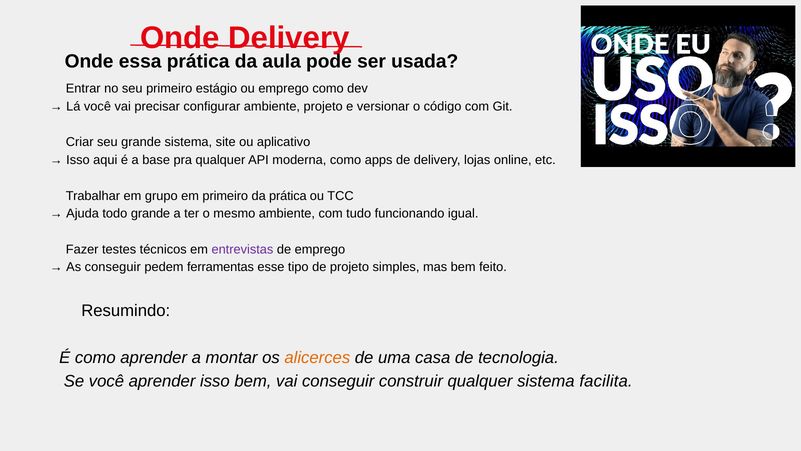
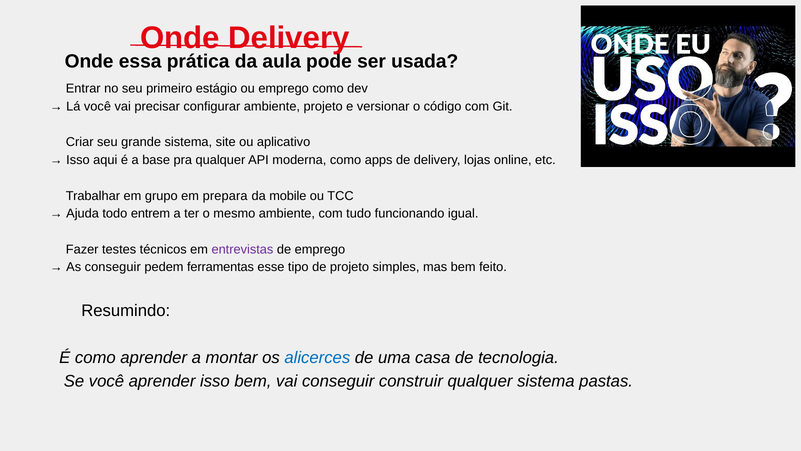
em primeiro: primeiro -> prepara (225, 196)
da prática: prática -> mobile (288, 196)
todo grande: grande -> entrem (151, 213)
alicerces colour: orange -> blue (317, 357)
facilita: facilita -> pastas (606, 381)
